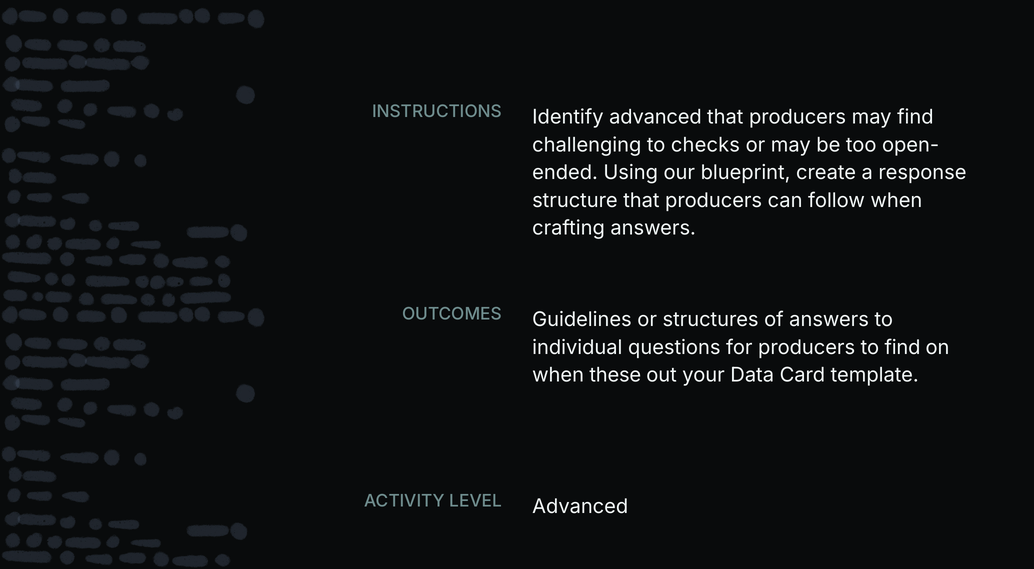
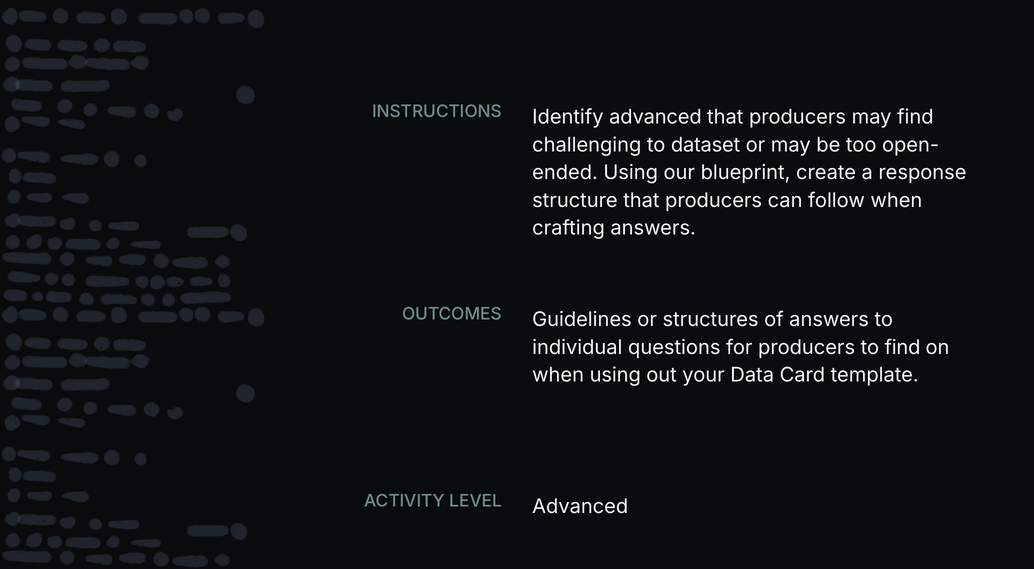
checks: checks -> dataset (706, 145)
when these: these -> using (615, 375)
